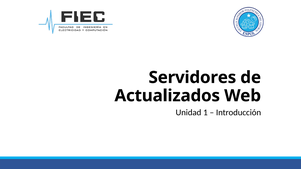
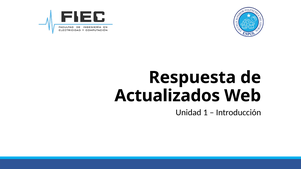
Servidores: Servidores -> Respuesta (192, 78)
